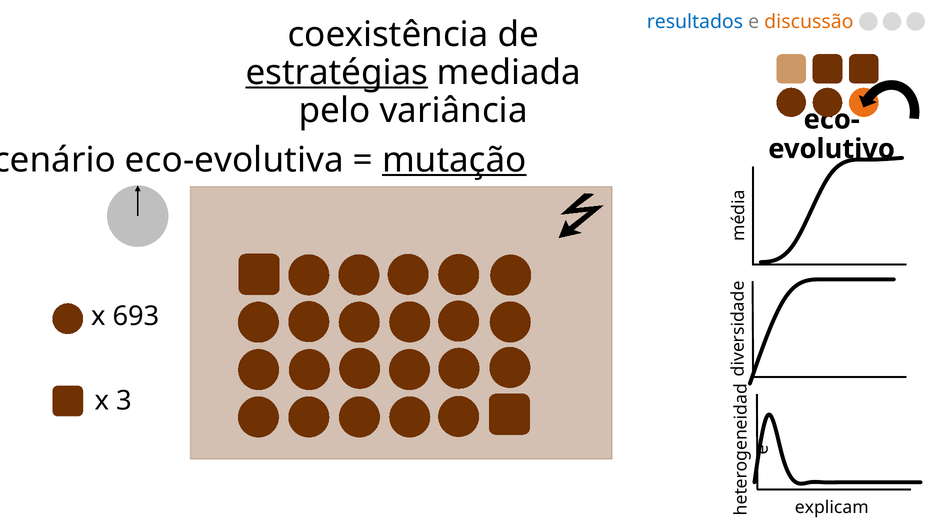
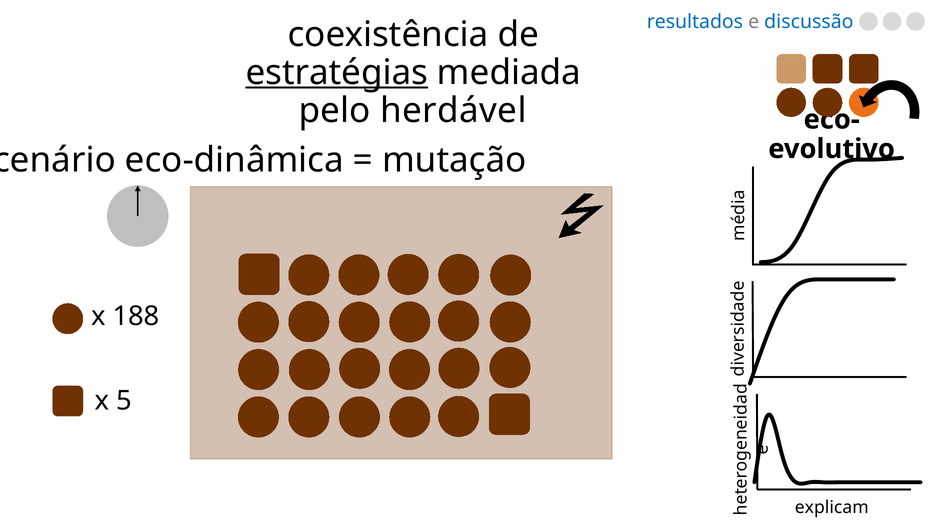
discussão colour: orange -> blue (809, 22)
variância: variância -> herdável (453, 110)
eco-evolutiva: eco-evolutiva -> eco-dinâmica (234, 160)
mutação underline: present -> none (454, 160)
693: 693 -> 188 (136, 316)
3: 3 -> 5 (124, 400)
